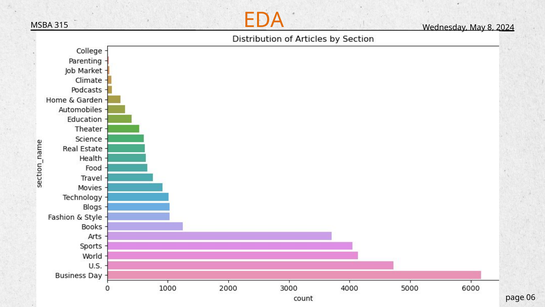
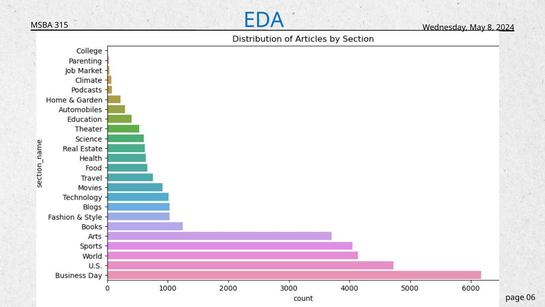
EDA colour: orange -> blue (264, 20)
